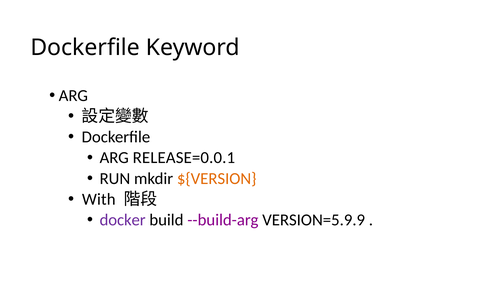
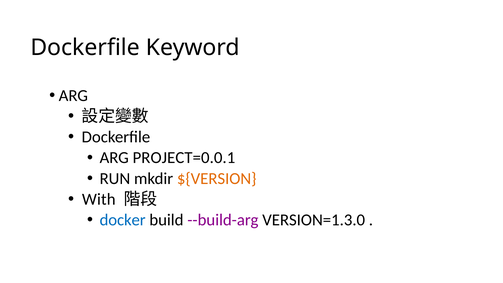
RELEASE=0.0.1: RELEASE=0.0.1 -> PROJECT=0.0.1 (184, 158)
docker colour: purple -> blue (123, 220)
VERSION=5.9.9: VERSION=5.9.9 -> VERSION=1.3.0 (314, 220)
